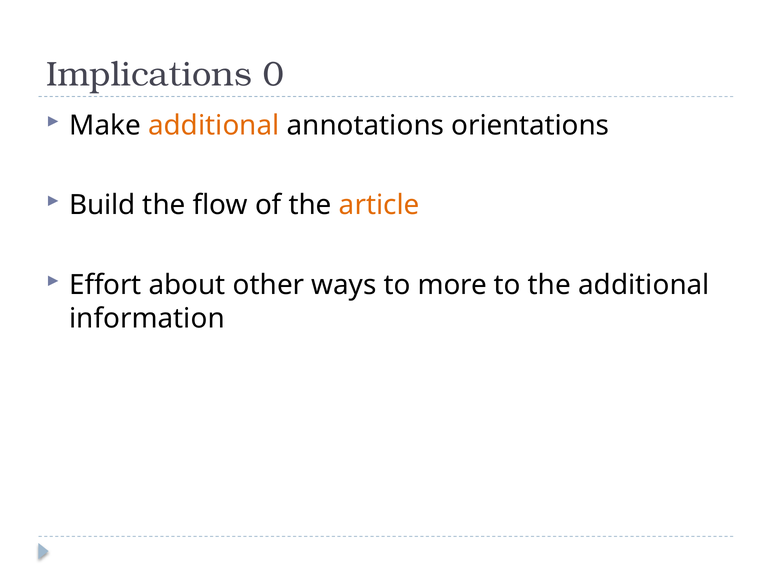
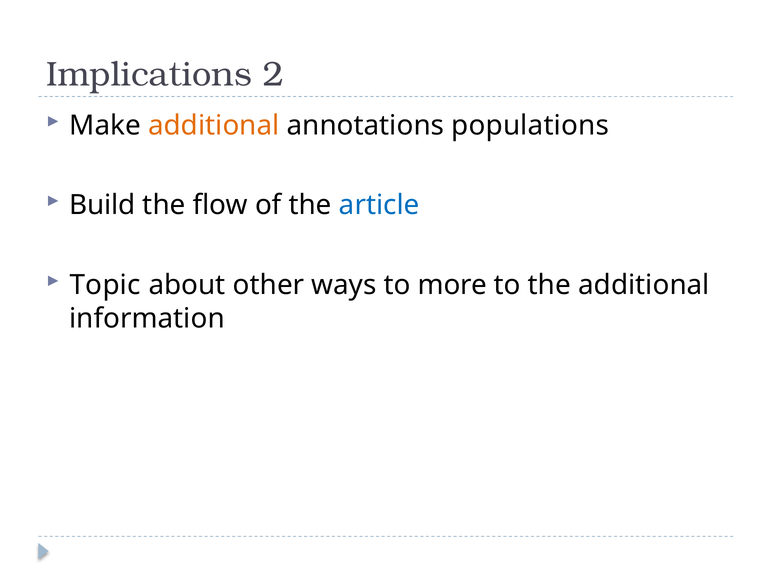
0: 0 -> 2 (274, 74)
orientations: orientations -> populations (530, 125)
article colour: orange -> blue (379, 205)
Effort: Effort -> Topic (105, 285)
